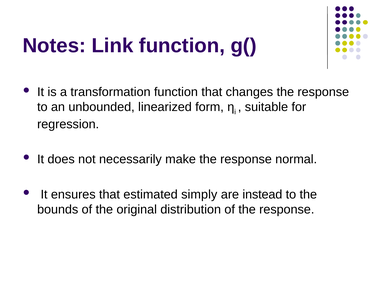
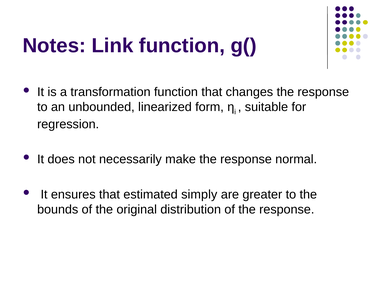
instead: instead -> greater (262, 194)
